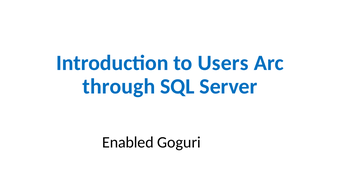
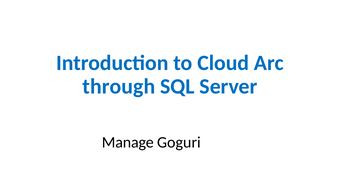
Users: Users -> Cloud (223, 63)
Enabled: Enabled -> Manage (128, 142)
